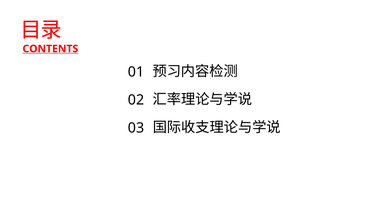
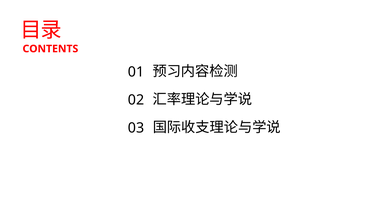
CONTENTS underline: present -> none (50, 49)
